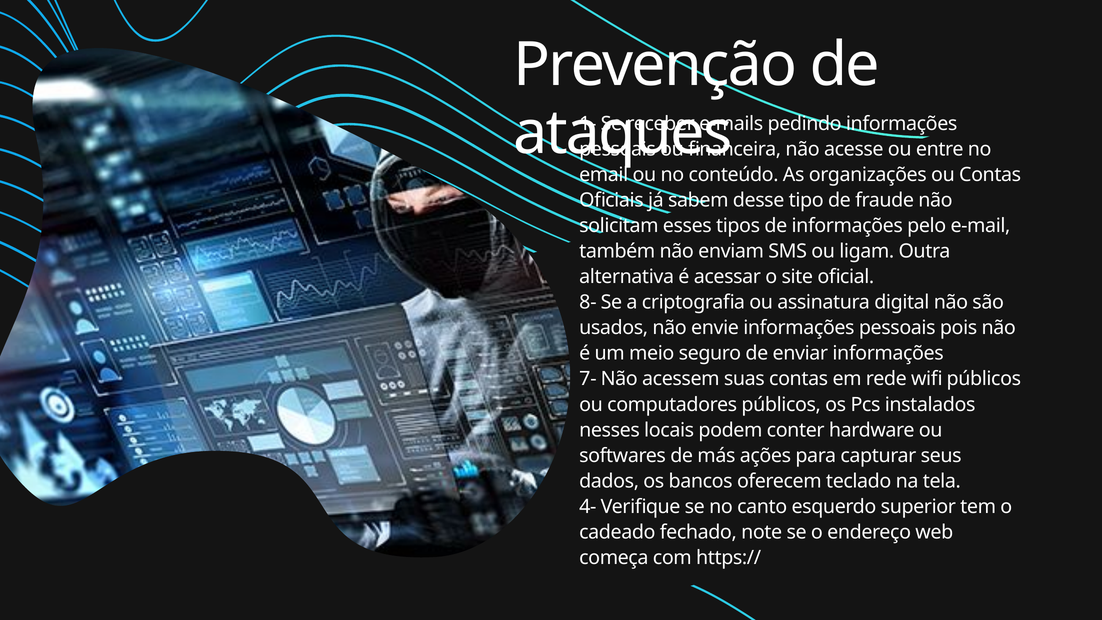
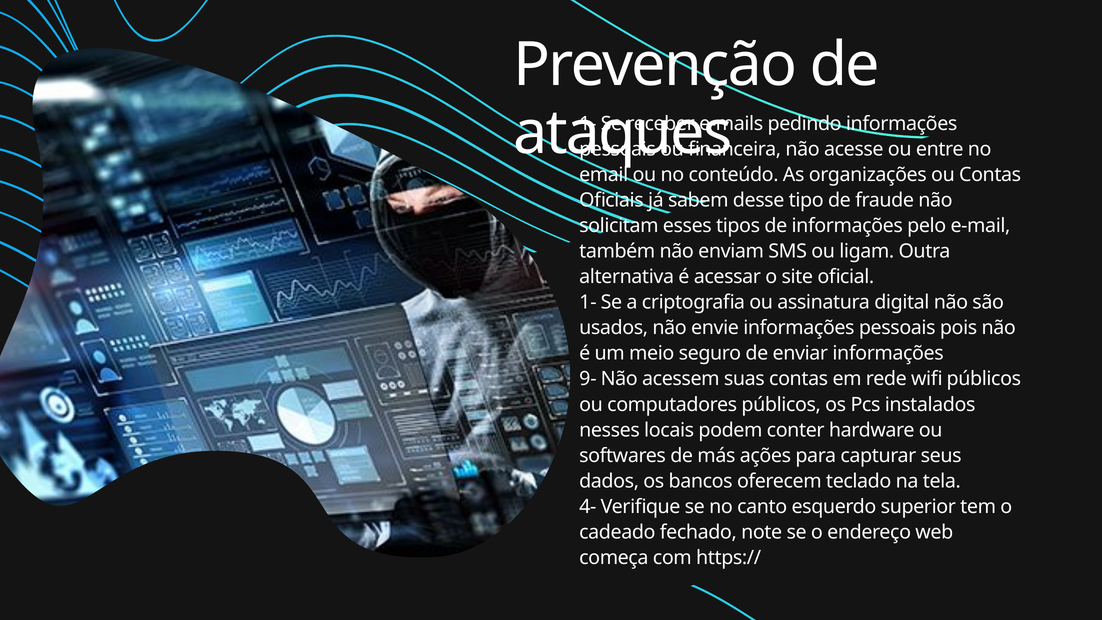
8-: 8- -> 1- (588, 302)
7-: 7- -> 9- (588, 379)
